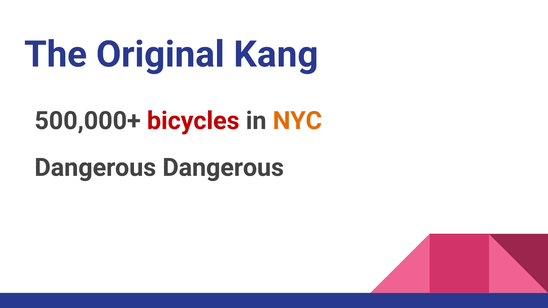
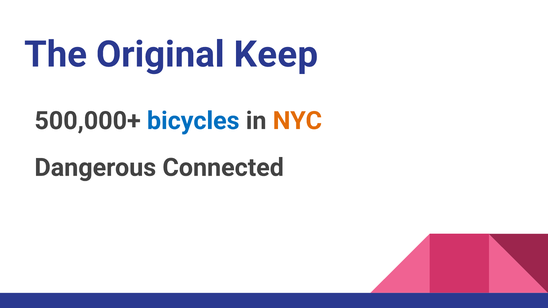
Kang: Kang -> Keep (276, 55)
bicycles colour: red -> blue (193, 121)
Dangerous Dangerous: Dangerous -> Connected (223, 168)
